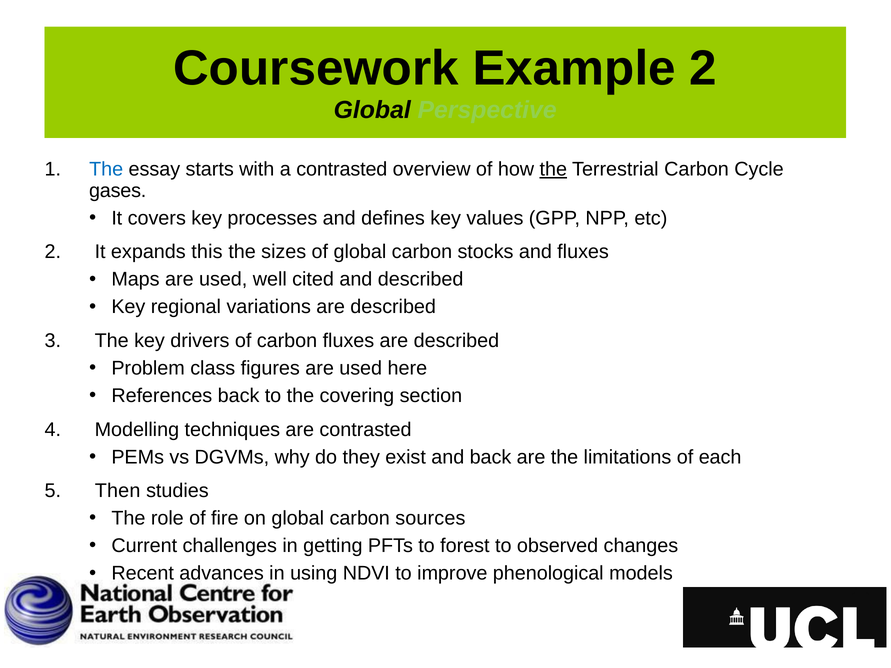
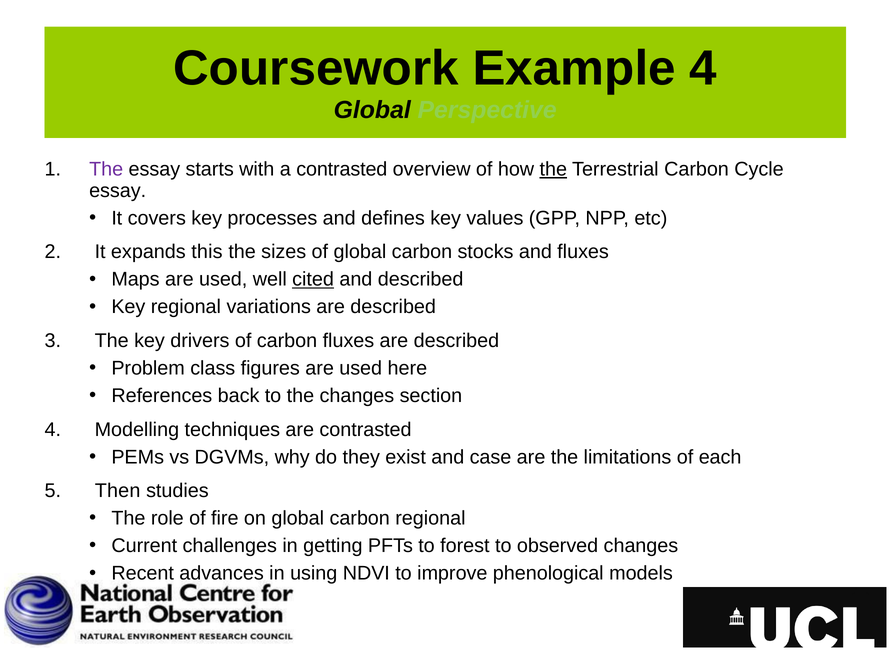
Example 2: 2 -> 4 (703, 69)
The colour: blue -> purple (106, 169)
gases: gases -> essay (118, 191)
cited underline: none -> present (313, 280)
the covering: covering -> changes (357, 396)
and back: back -> case (490, 457)
carbon sources: sources -> regional (430, 518)
